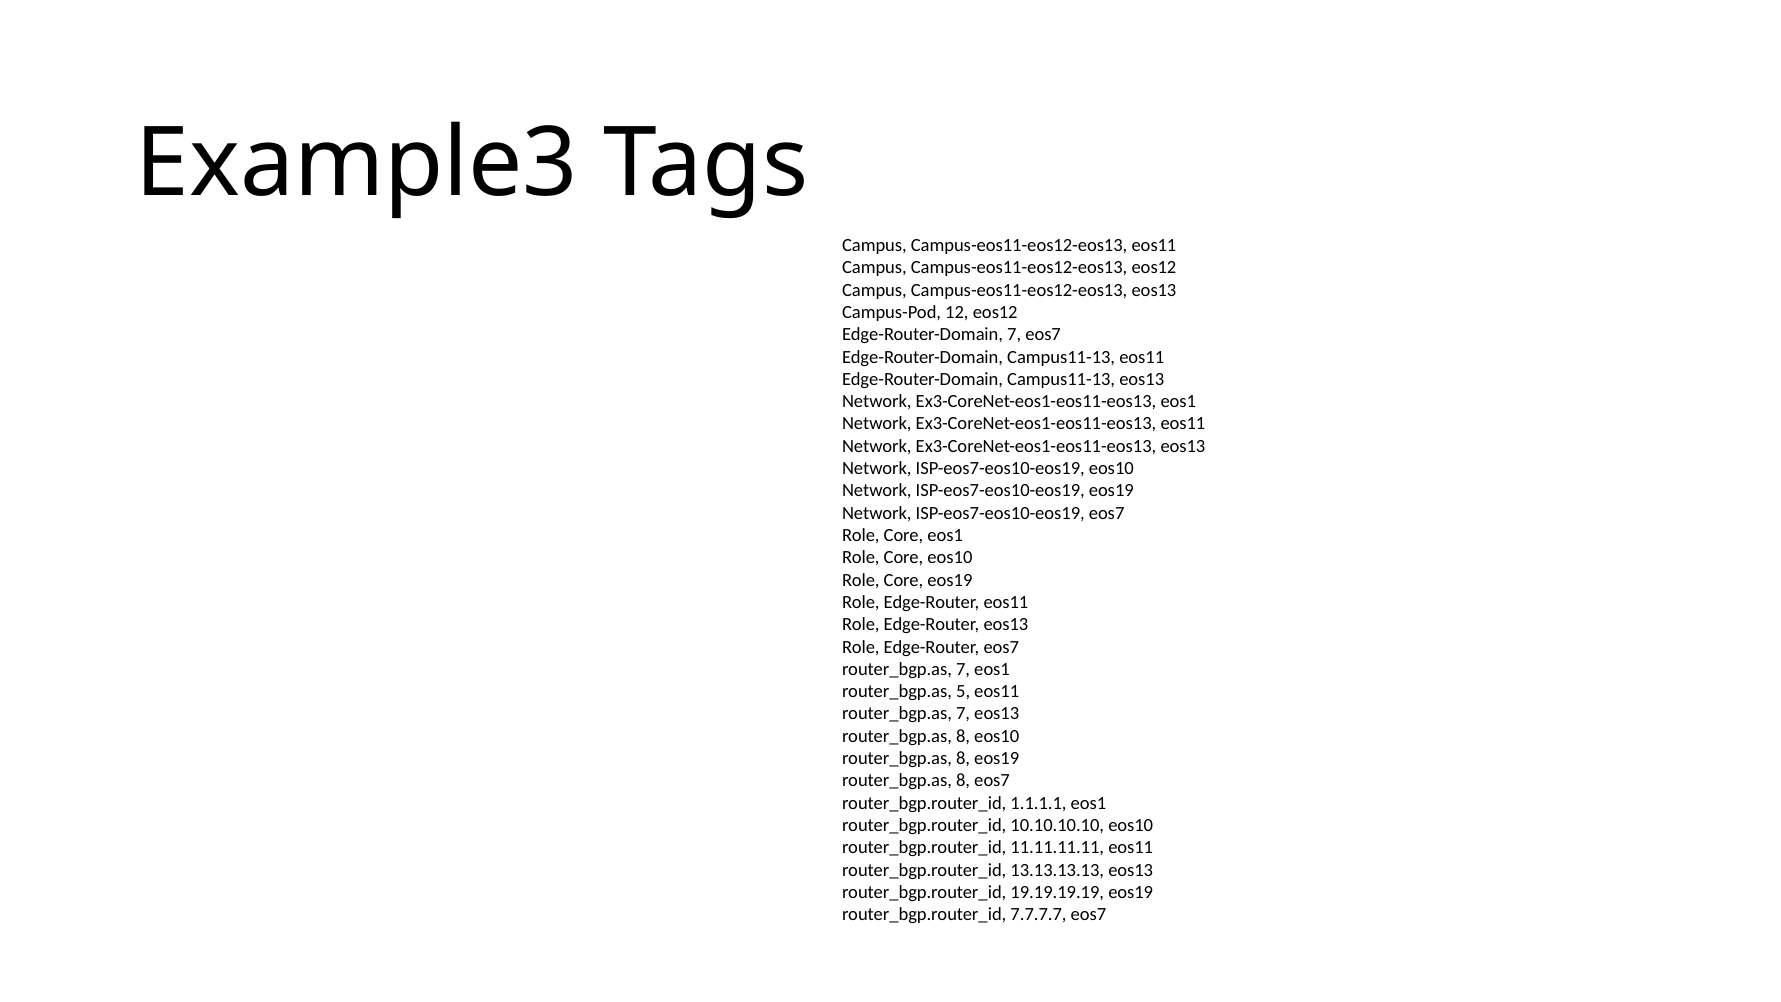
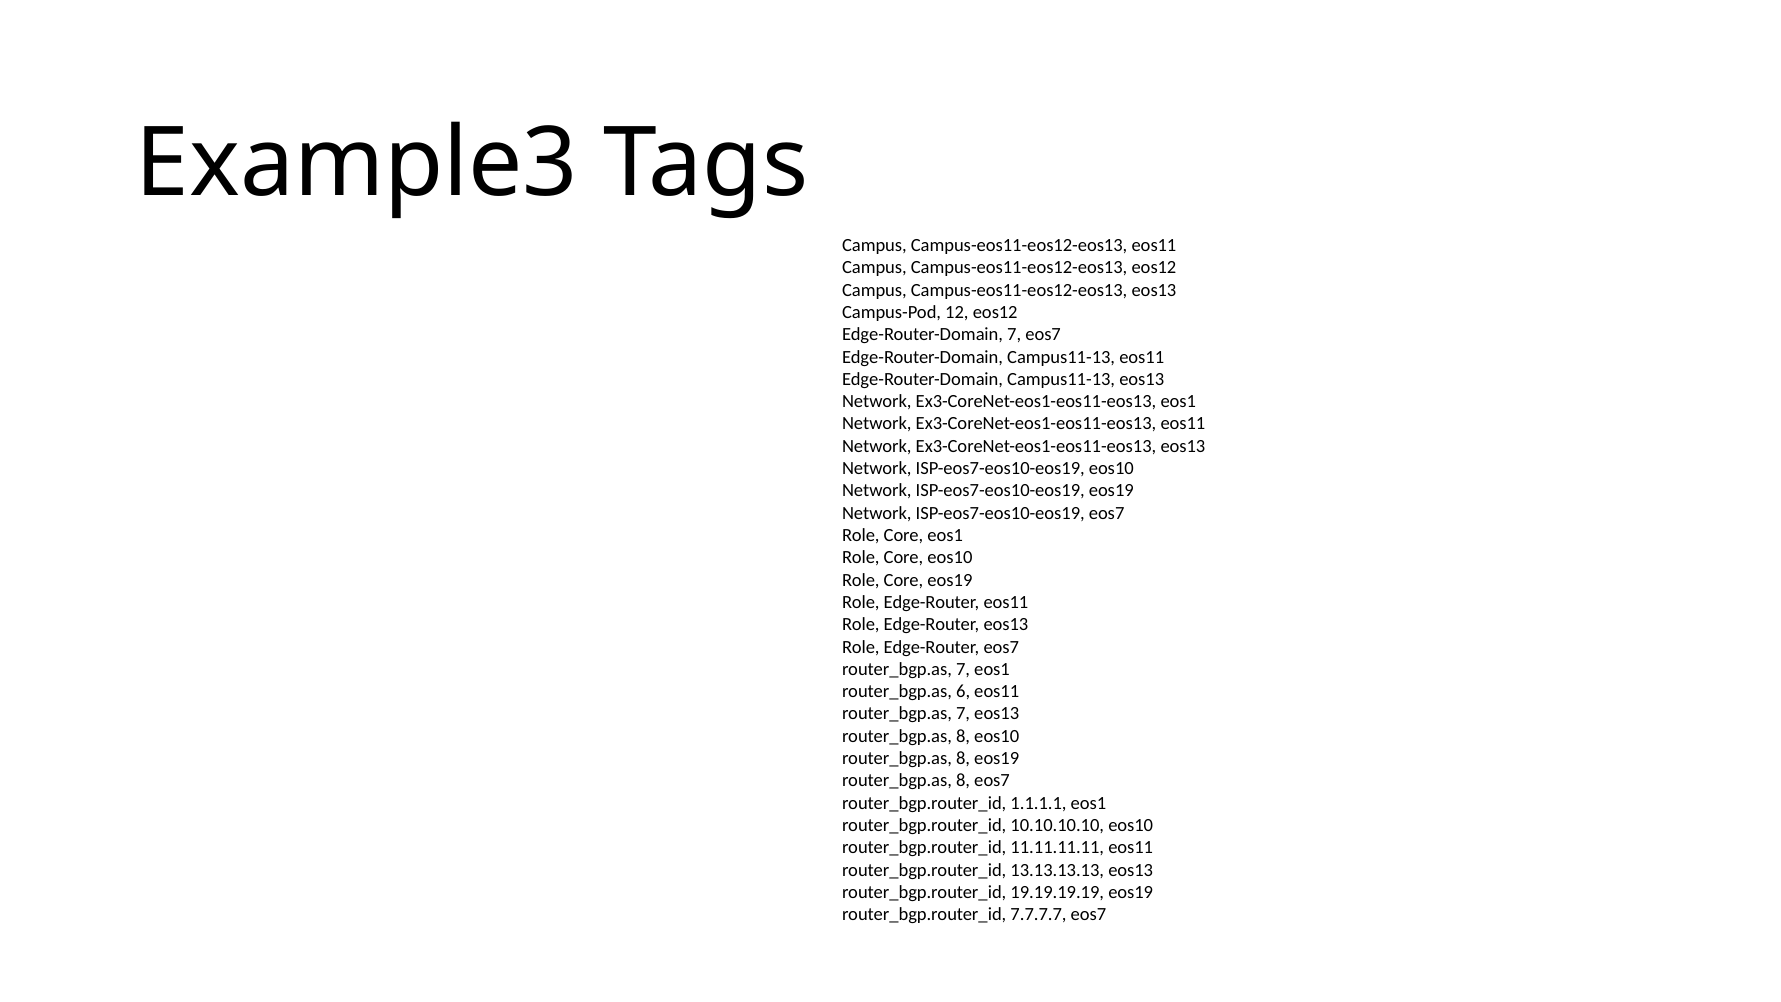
5: 5 -> 6 (963, 691)
